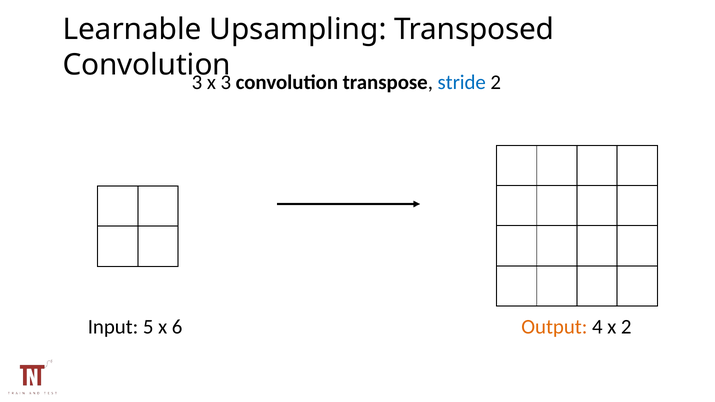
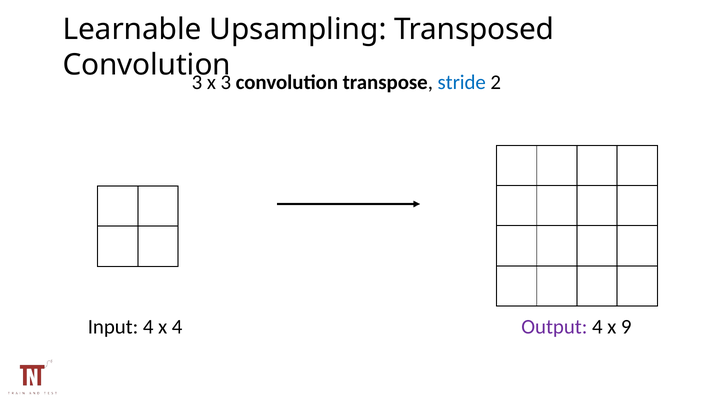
Input 5: 5 -> 4 (148, 327)
x 6: 6 -> 4 (177, 327)
Output colour: orange -> purple (554, 327)
x 2: 2 -> 9 (626, 327)
